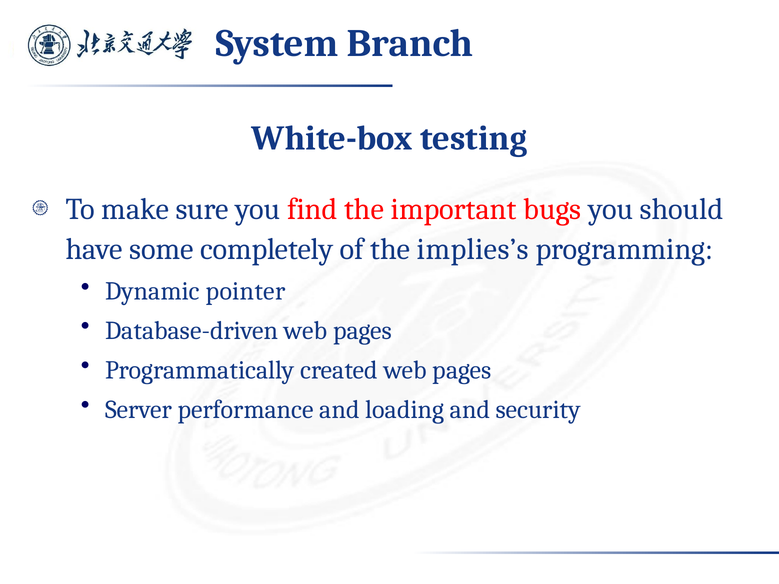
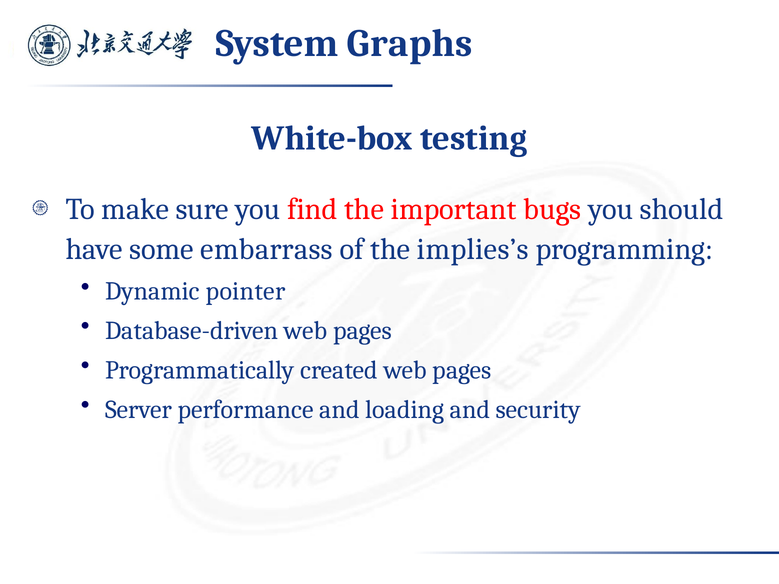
Branch: Branch -> Graphs (410, 44)
completely: completely -> embarrass (267, 250)
